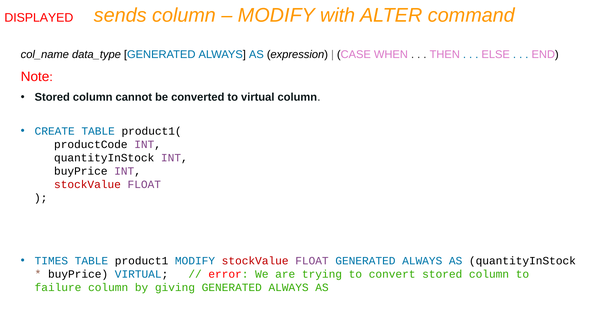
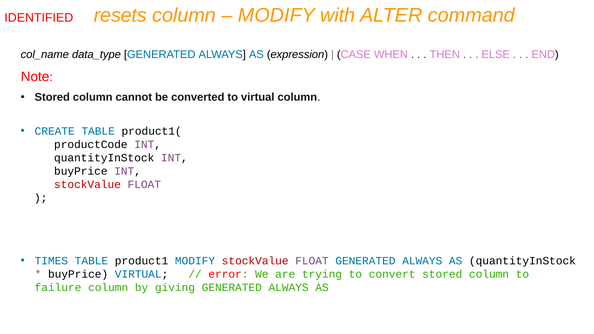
sends: sends -> resets (120, 15)
DISPLAYED: DISPLAYED -> IDENTIFIED (39, 18)
